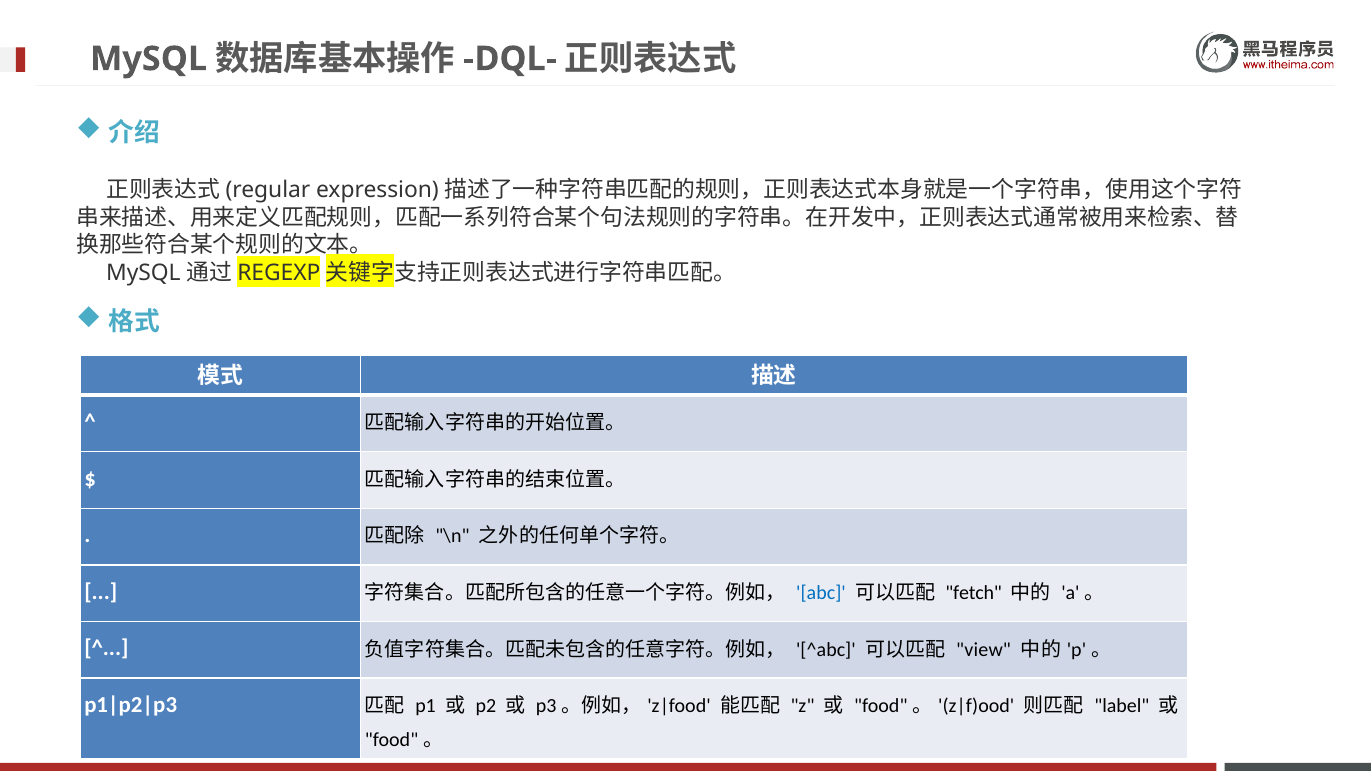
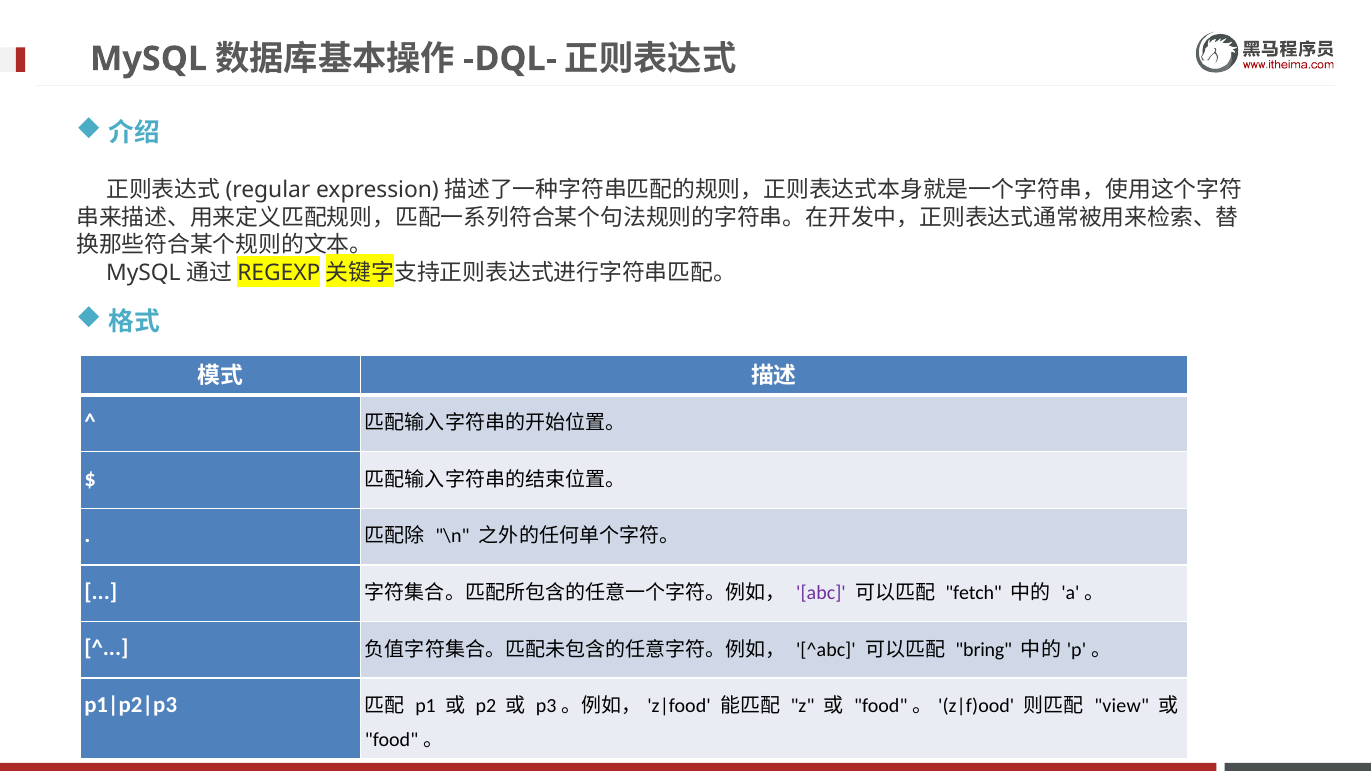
abc colour: blue -> purple (821, 593)
view: view -> bring (984, 650)
label: label -> view (1122, 706)
